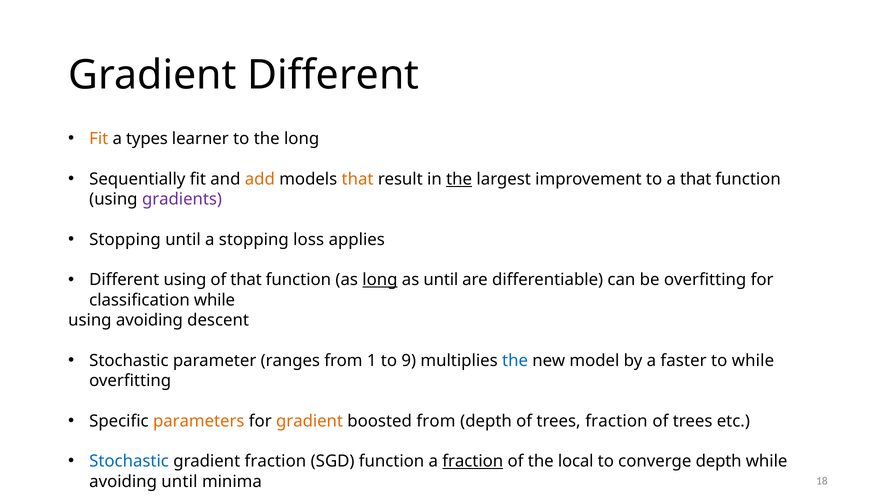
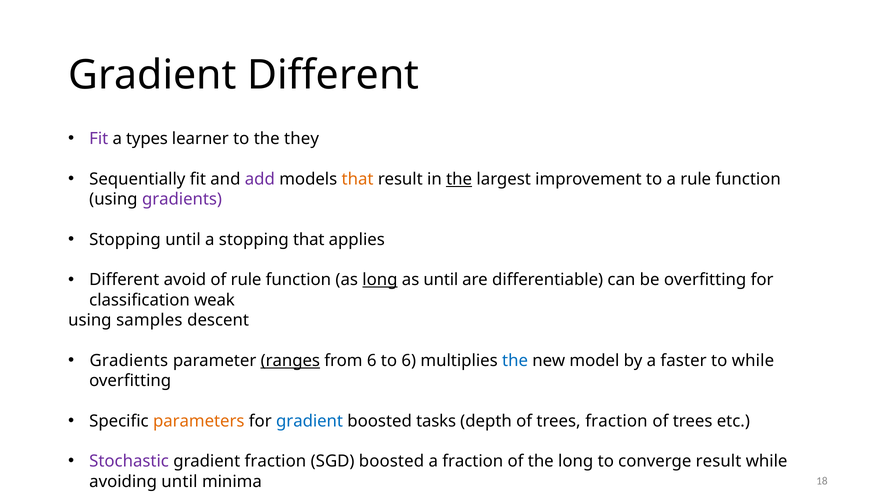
Fit colour: orange -> purple (99, 139)
the long: long -> they (302, 139)
add colour: orange -> purple (260, 179)
a that: that -> rule (696, 179)
stopping loss: loss -> that (309, 240)
Different using: using -> avoid (185, 280)
of that: that -> rule (246, 280)
classification while: while -> weak (215, 300)
using avoiding: avoiding -> samples (149, 320)
Stochastic: Stochastic -> Gradients (129, 361)
ranges underline: none -> present (290, 361)
from 1: 1 -> 6 (372, 361)
to 9: 9 -> 6 (409, 361)
gradient colour: orange -> blue (310, 421)
boosted from: from -> tasks (436, 421)
Stochastic colour: blue -> purple (129, 461)
SGD function: function -> boosted (391, 461)
fraction underline: present -> none (473, 461)
the local: local -> long (576, 461)
converge depth: depth -> result (719, 461)
